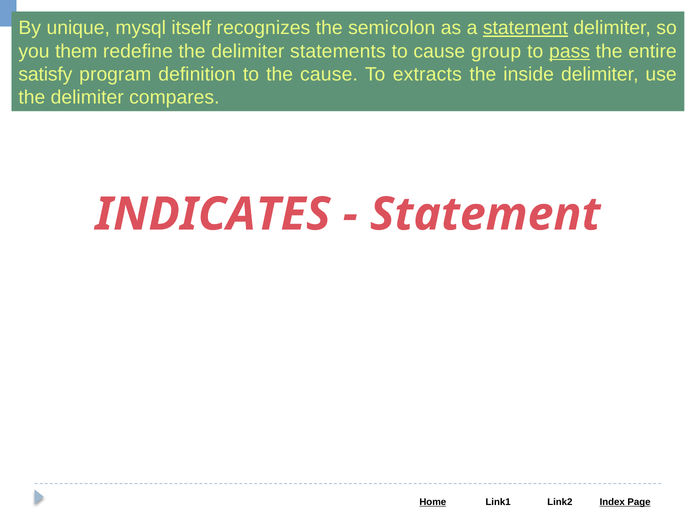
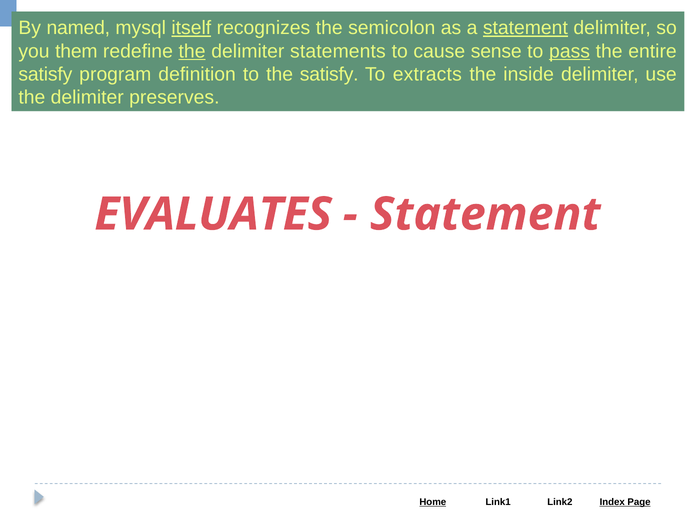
unique: unique -> named (78, 28)
itself underline: none -> present (191, 28)
the underline: none -> present (192, 51)
group: group -> sense (496, 51)
the cause: cause -> satisfy (329, 74)
compares: compares -> preserves (174, 98)
INDICATES: INDICATES -> EVALUATES (213, 214)
